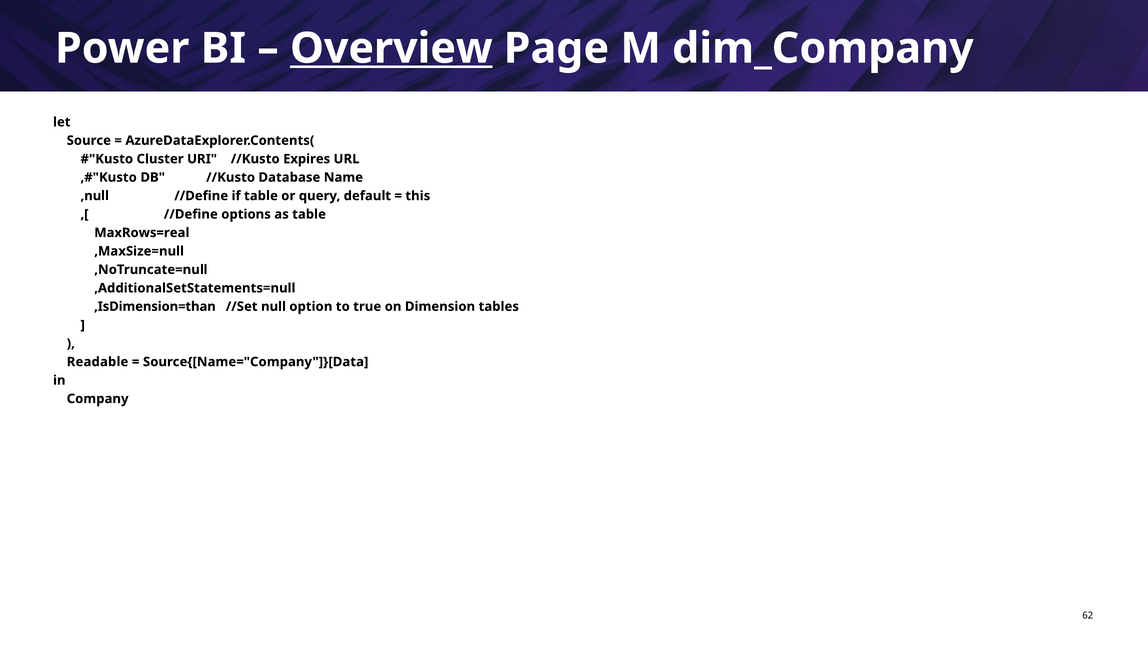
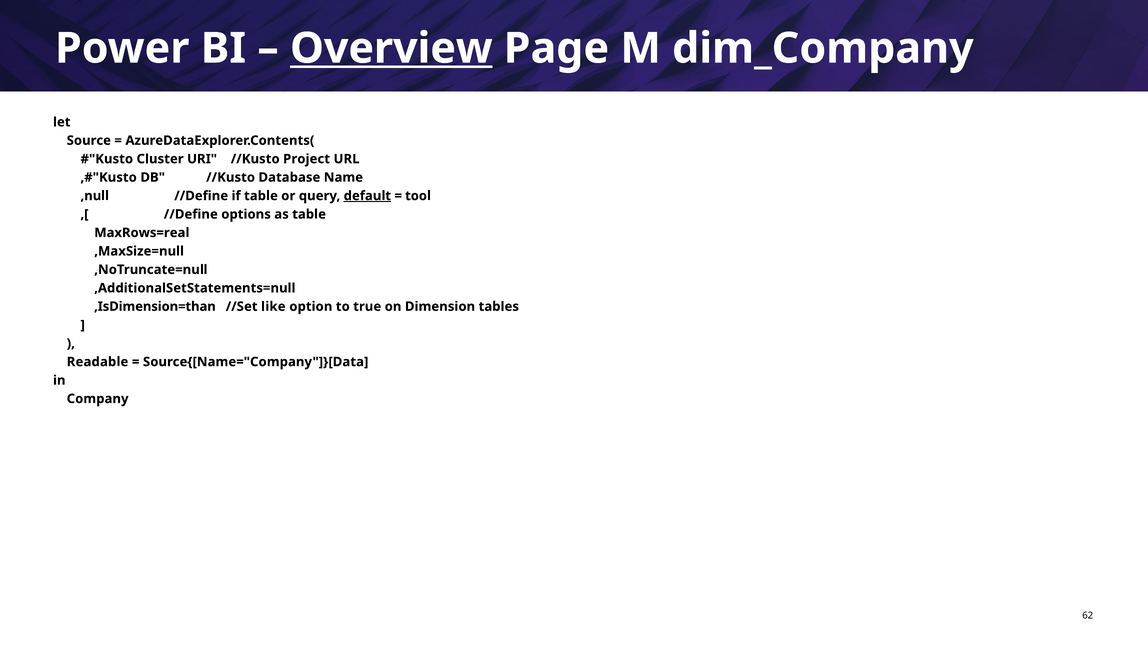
Expires: Expires -> Project (307, 159)
default underline: none -> present (367, 196)
this: this -> tool (418, 196)
null: null -> like (273, 306)
